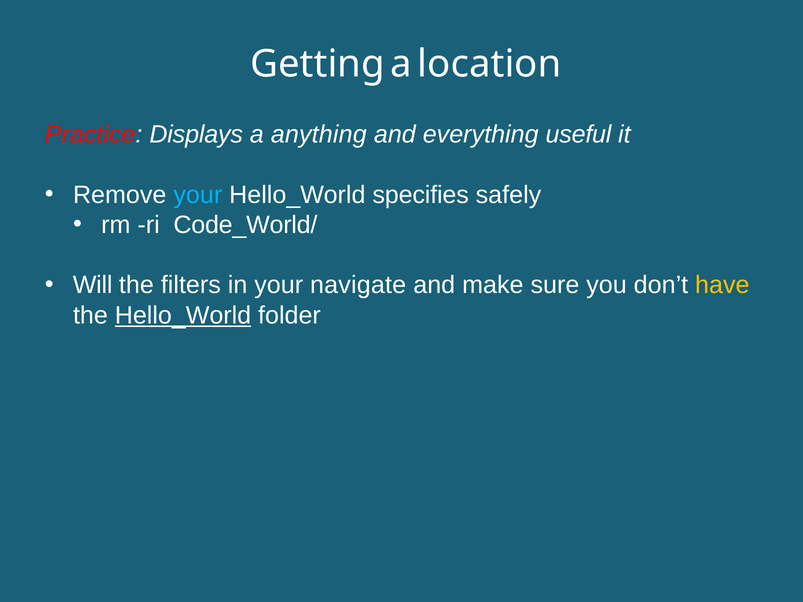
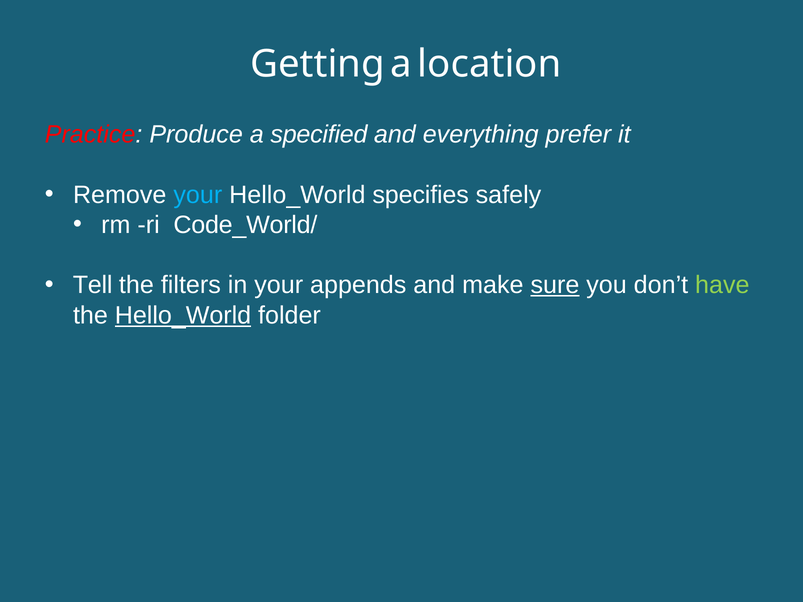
Displays: Displays -> Produce (196, 135)
anything: anything -> specified (319, 135)
useful: useful -> prefer (578, 135)
Will: Will -> Tell (93, 285)
navigate: navigate -> appends (358, 285)
sure underline: none -> present (555, 285)
have colour: yellow -> light green (722, 285)
